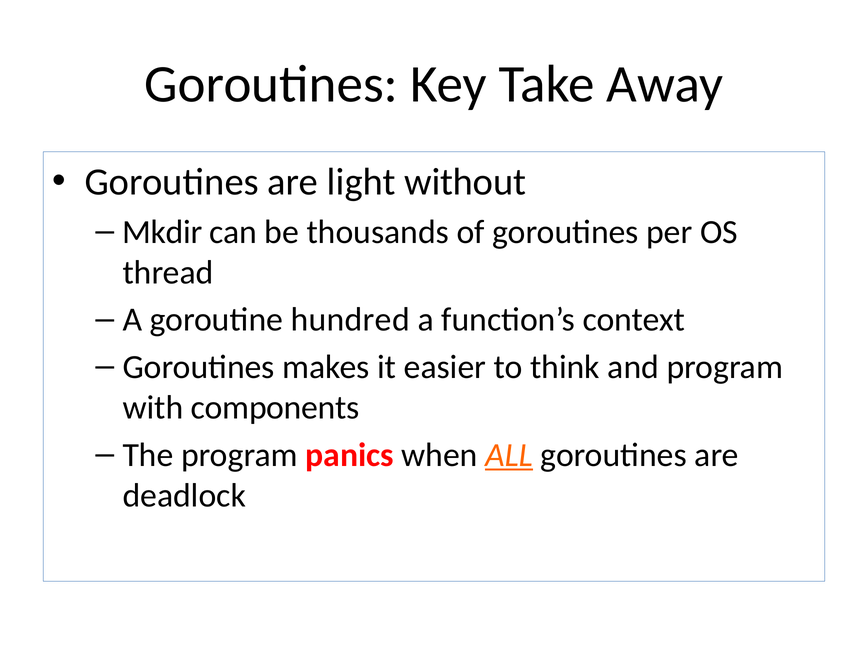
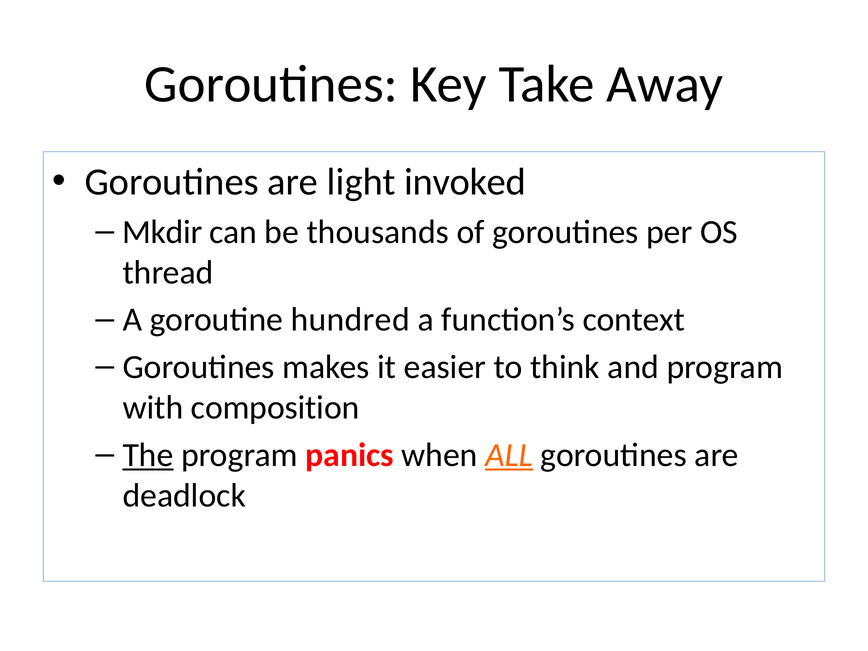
without: without -> invoked (465, 182)
components: components -> composition (275, 408)
The underline: none -> present (148, 455)
